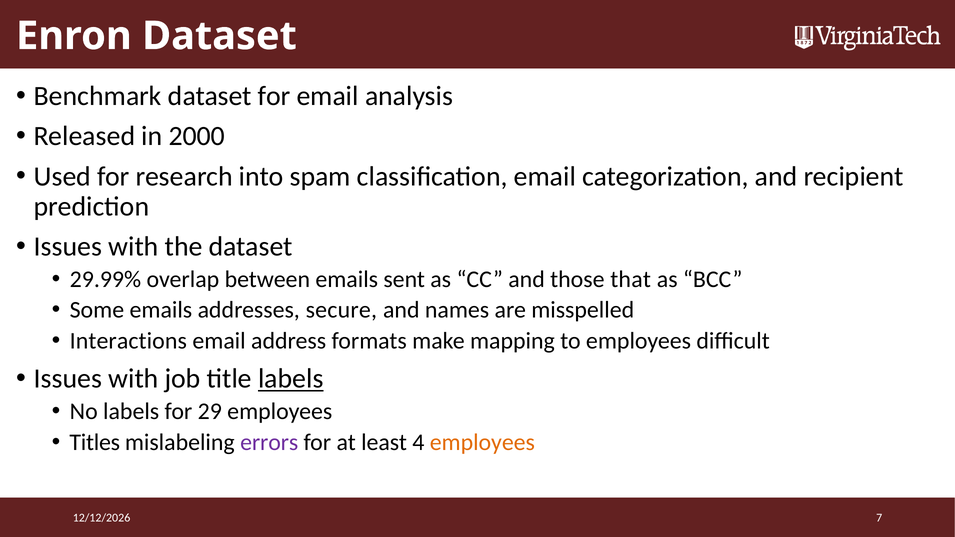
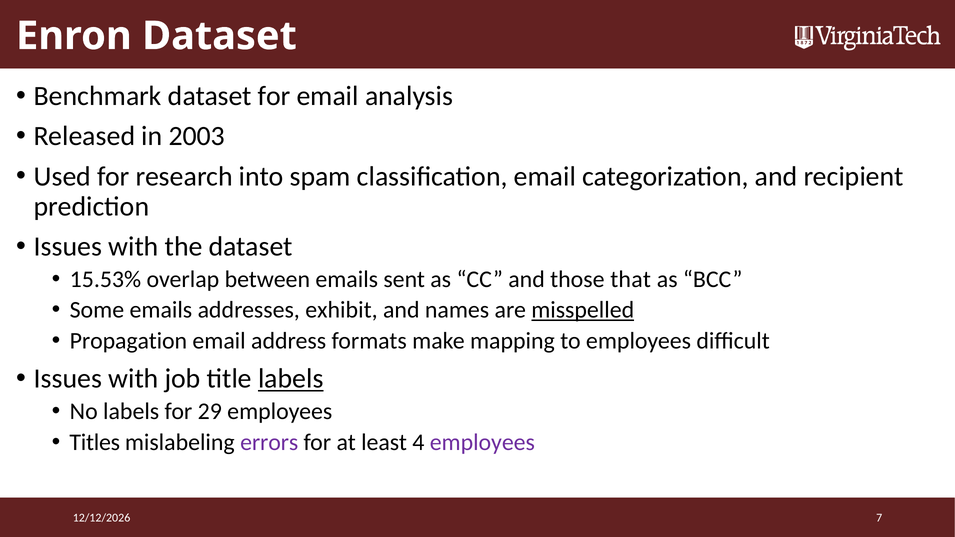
2000: 2000 -> 2003 (197, 136)
29.99%: 29.99% -> 15.53% (105, 279)
secure: secure -> exhibit (341, 310)
misspelled underline: none -> present (583, 310)
Interactions: Interactions -> Propagation (128, 341)
employees colour: orange -> purple (482, 442)
